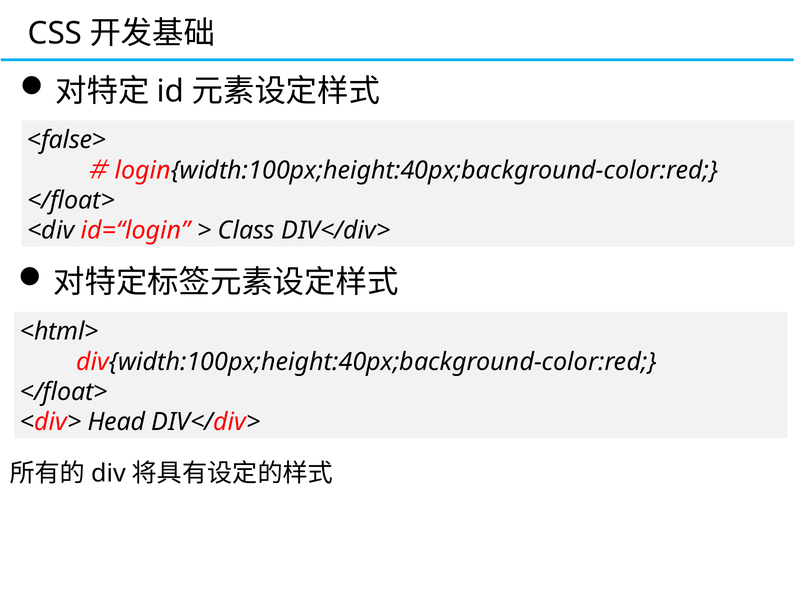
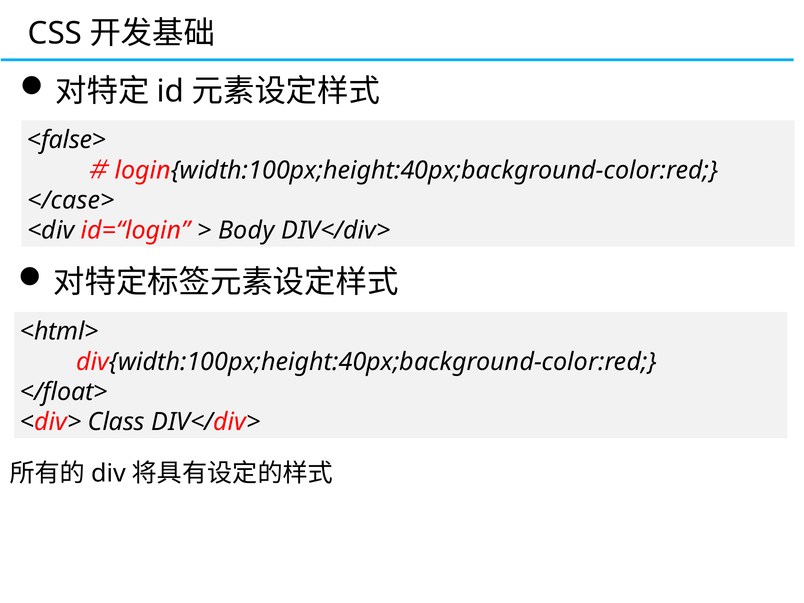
</float>: </float> -> </case> (71, 200)
Class: Class -> Body (246, 231)
Head: Head -> Class (116, 422)
